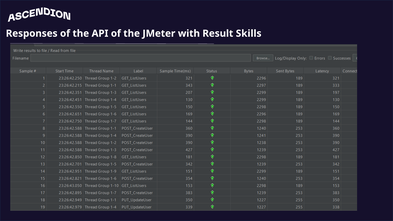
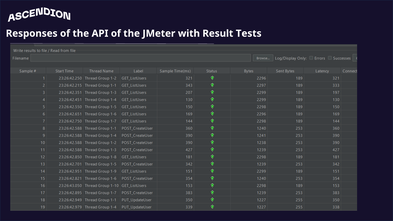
Skills: Skills -> Tests (249, 33)
